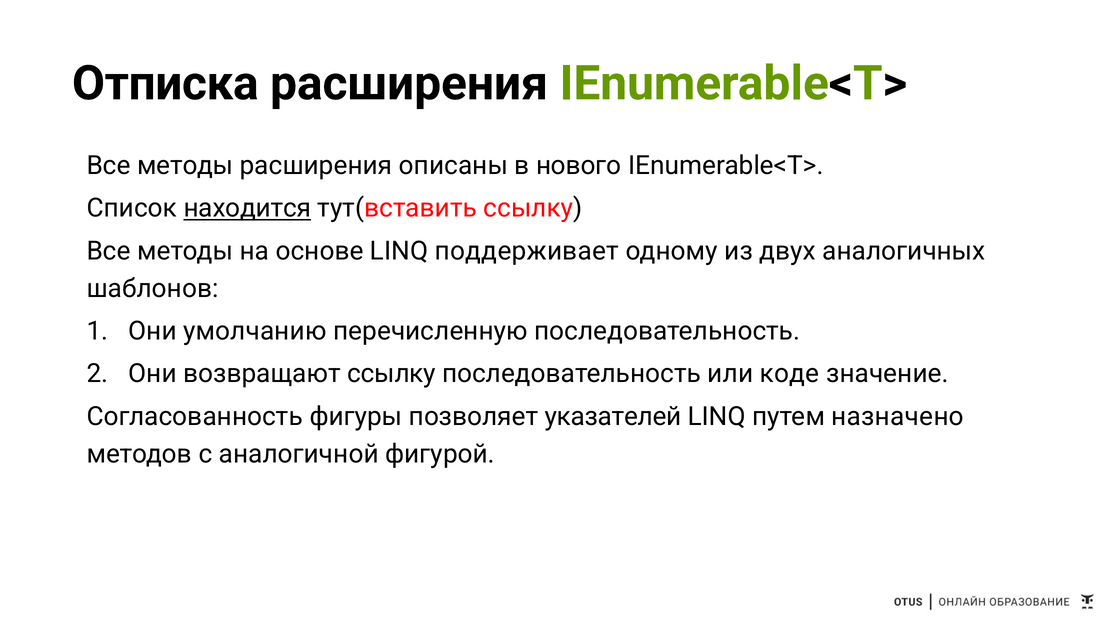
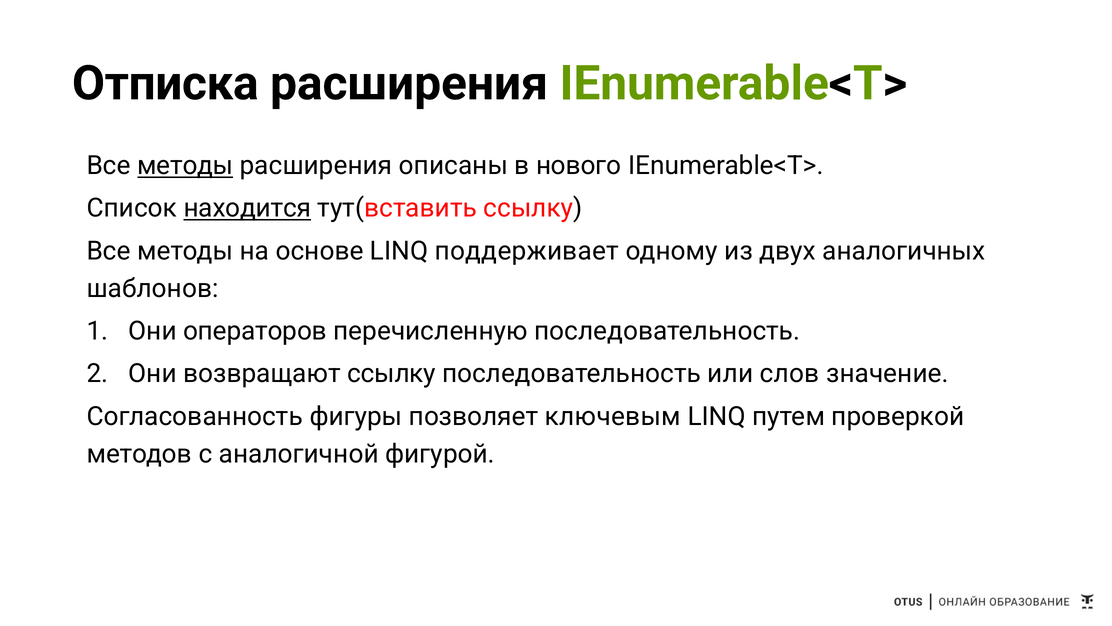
методы underline: none -> present (185, 166)
умолчанию: умолчанию -> операторов (255, 331)
коде: коде -> слов (790, 374)
указателей: указателей -> ключевым (613, 416)
назначено: назначено -> проверкой (898, 416)
